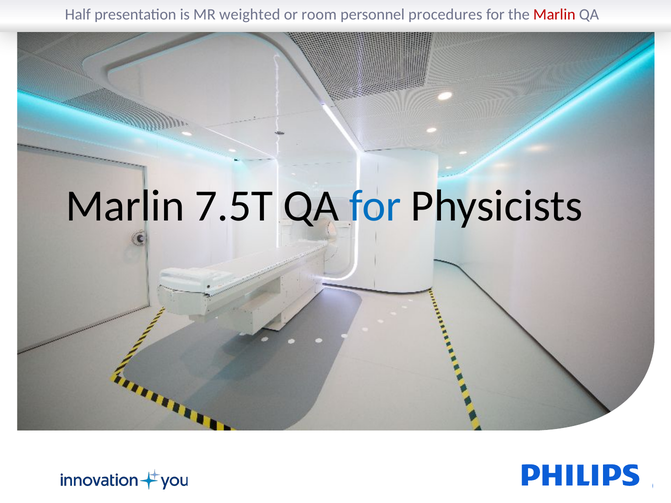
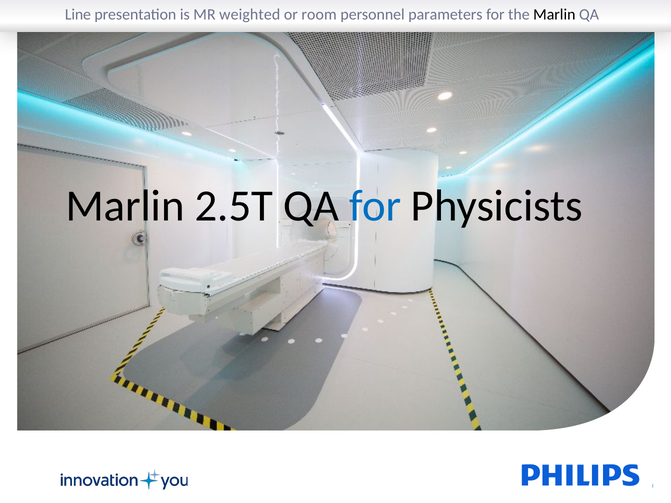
Half: Half -> Line (78, 15)
procedures: procedures -> parameters (445, 15)
Marlin colour: red -> black (554, 15)
7.5T: 7.5T -> 2.5T (234, 206)
